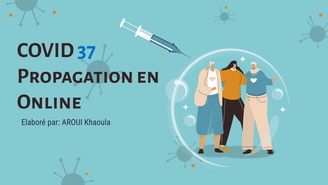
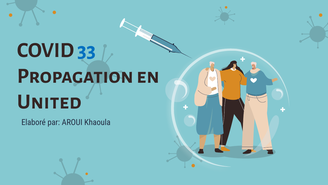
37: 37 -> 33 (87, 50)
Online: Online -> United (49, 101)
